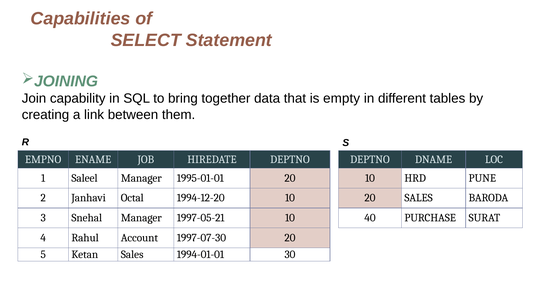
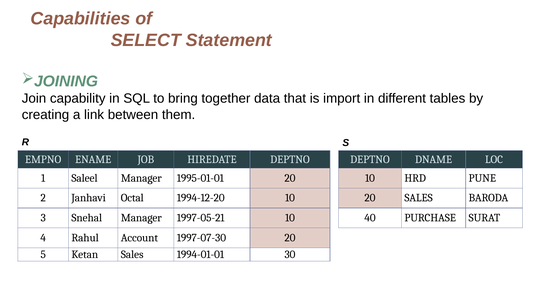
empty: empty -> import (342, 98)
